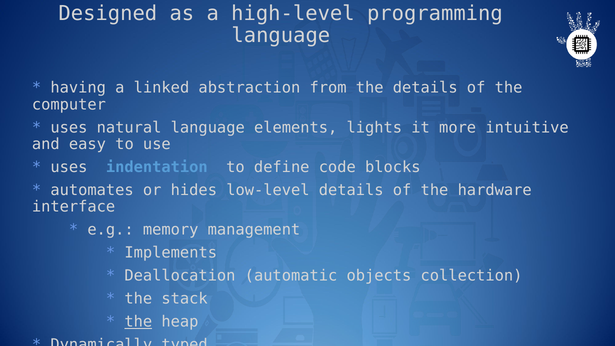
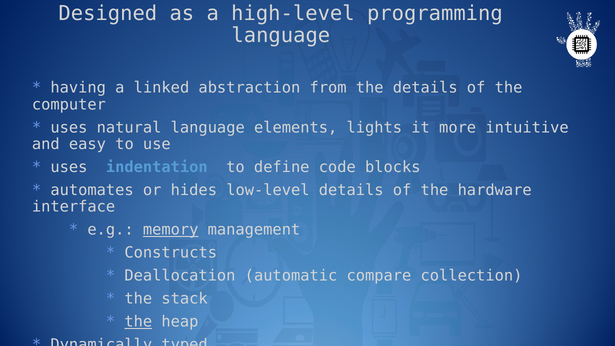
memory underline: none -> present (171, 230)
Implements: Implements -> Constructs (171, 253)
objects: objects -> compare (379, 276)
